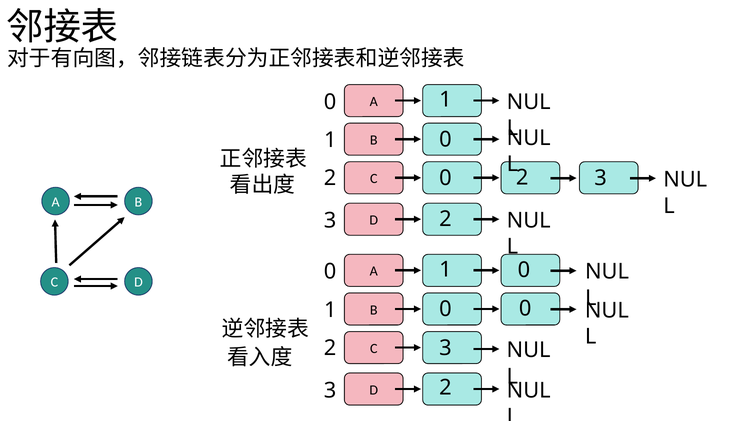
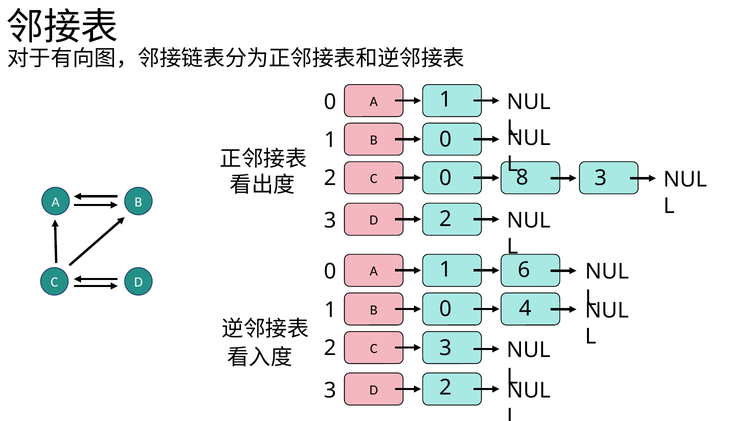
0 2: 2 -> 8 (522, 177)
1 0: 0 -> 6 (524, 270)
0 0: 0 -> 4 (525, 308)
